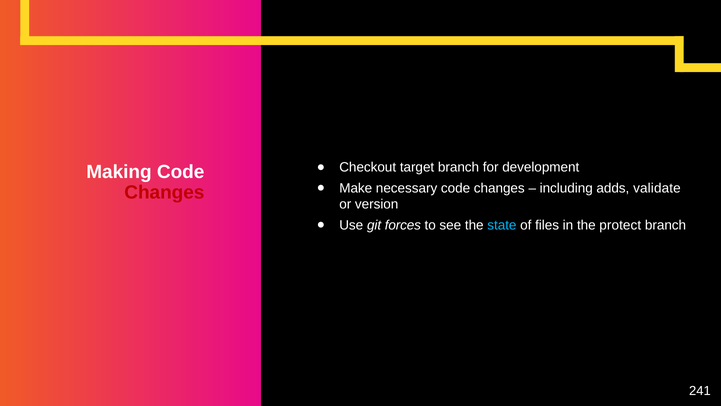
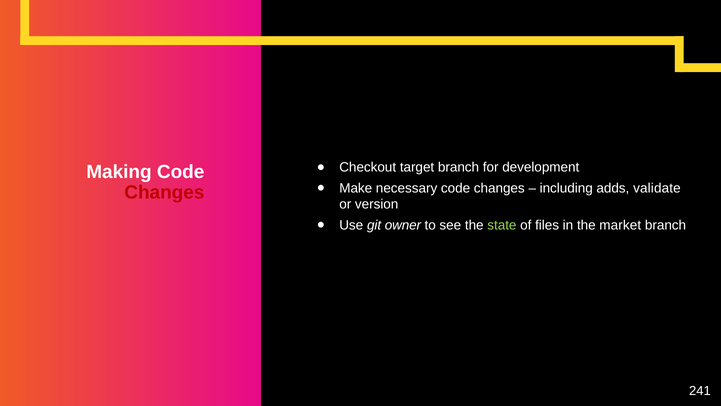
forces: forces -> owner (403, 225)
state colour: light blue -> light green (502, 225)
protect: protect -> market (620, 225)
